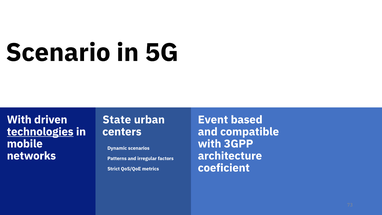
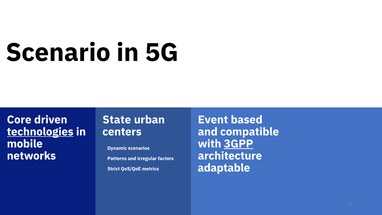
With: With -> Core (19, 120)
3GPP underline: none -> present (239, 144)
coeficient: coeficient -> adaptable (224, 168)
